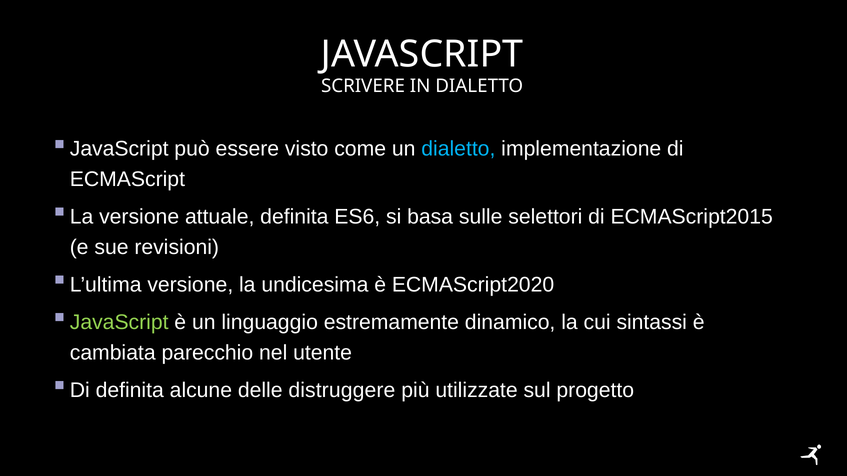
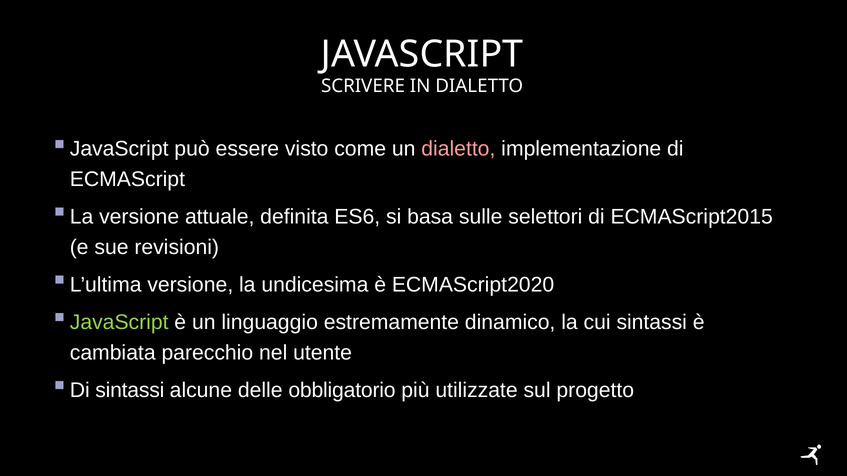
dialetto colour: light blue -> pink (458, 149)
Di definita: definita -> sintassi (130, 391)
distruggere: distruggere -> obbligatorio (342, 391)
